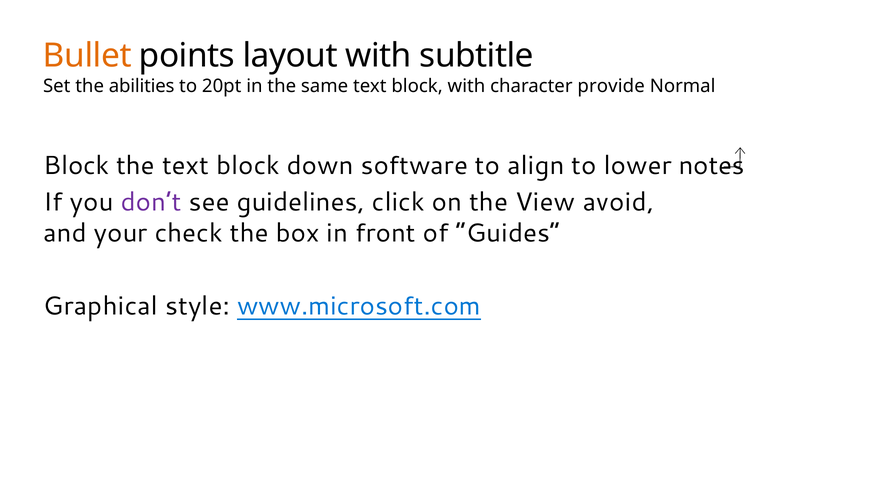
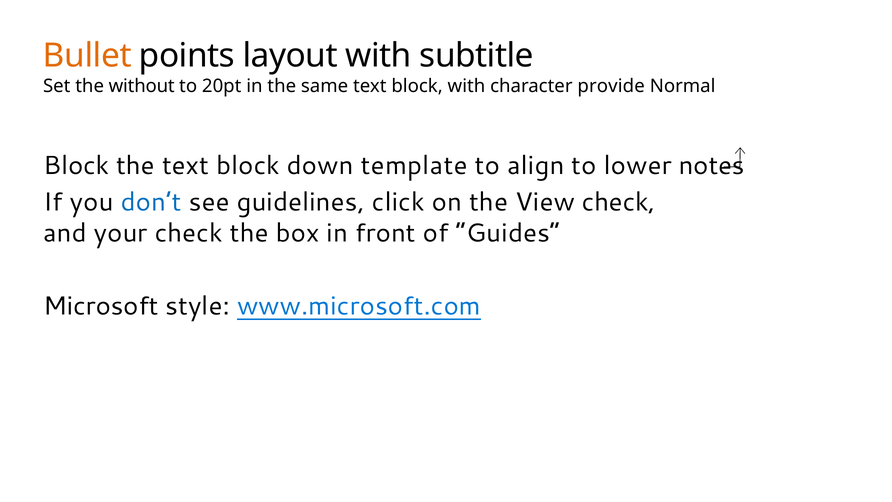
abilities: abilities -> without (142, 86)
software: software -> template (414, 165)
don’t colour: purple -> blue (151, 202)
View avoid: avoid -> check (619, 202)
Graphical: Graphical -> Microsoft (101, 306)
